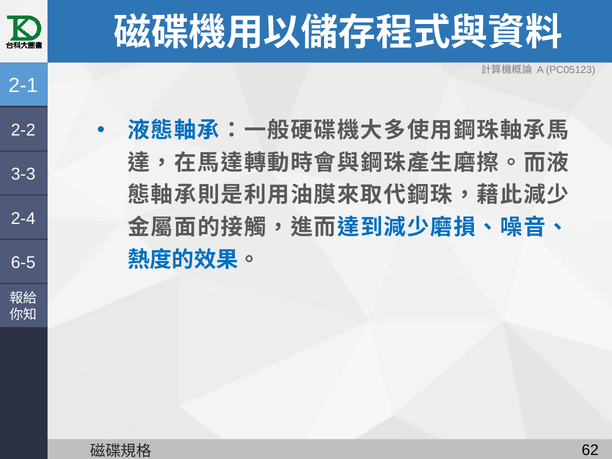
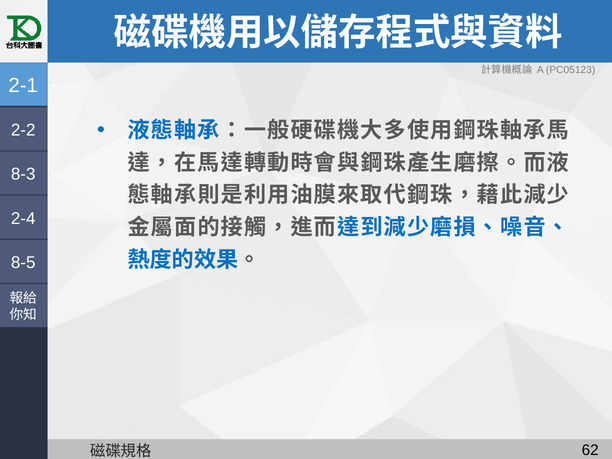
3-3: 3-3 -> 8-3 (23, 174)
6-5: 6-5 -> 8-5 (23, 263)
